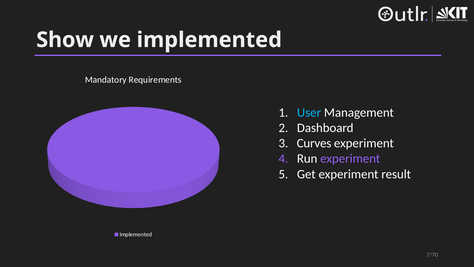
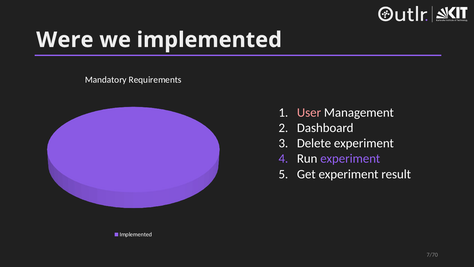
Show: Show -> Were (65, 40)
User colour: light blue -> pink (309, 112)
Curves: Curves -> Delete (314, 143)
